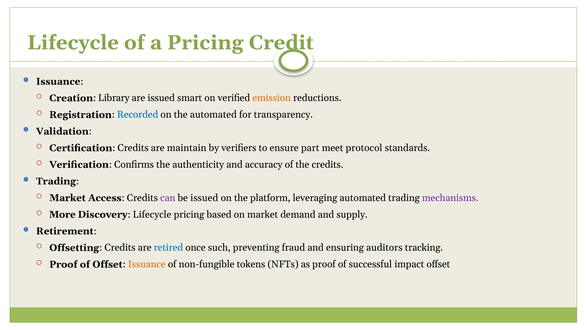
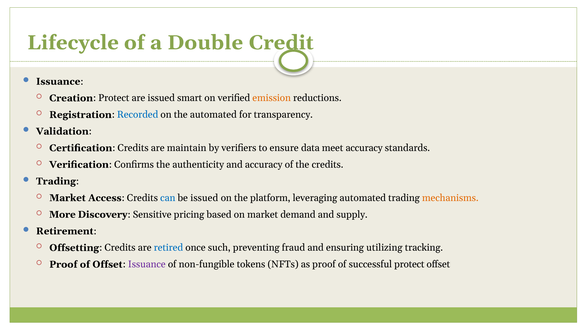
a Pricing: Pricing -> Double (205, 43)
Creation Library: Library -> Protect (114, 98)
part: part -> data (310, 148)
meet protocol: protocol -> accuracy (364, 148)
can colour: purple -> blue (168, 198)
mechanisms colour: purple -> orange (450, 198)
Discovery Lifecycle: Lifecycle -> Sensitive (152, 215)
auditors: auditors -> utilizing (384, 248)
Issuance colour: orange -> purple (147, 265)
successful impact: impact -> protect (409, 265)
